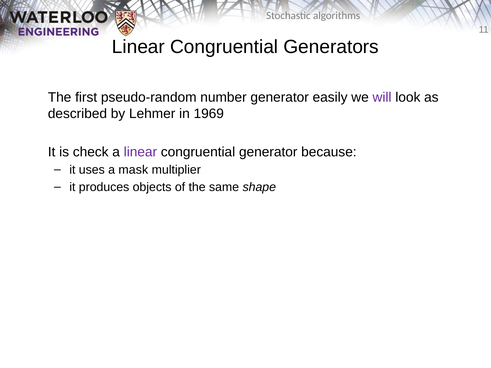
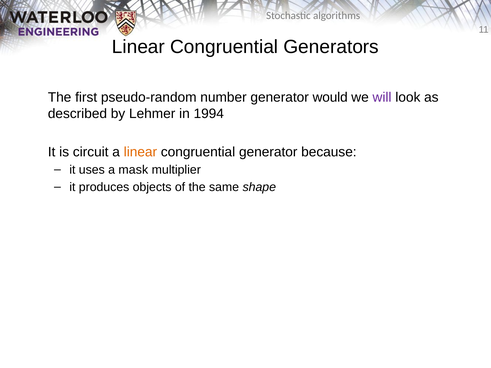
easily: easily -> would (330, 98)
1969: 1969 -> 1994 (209, 114)
check: check -> circuit (91, 152)
linear colour: purple -> orange (140, 152)
